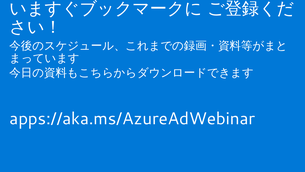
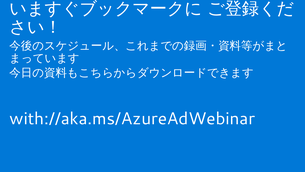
apps://aka.ms/AzureAdWebinar: apps://aka.ms/AzureAdWebinar -> with://aka.ms/AzureAdWebinar (132, 118)
